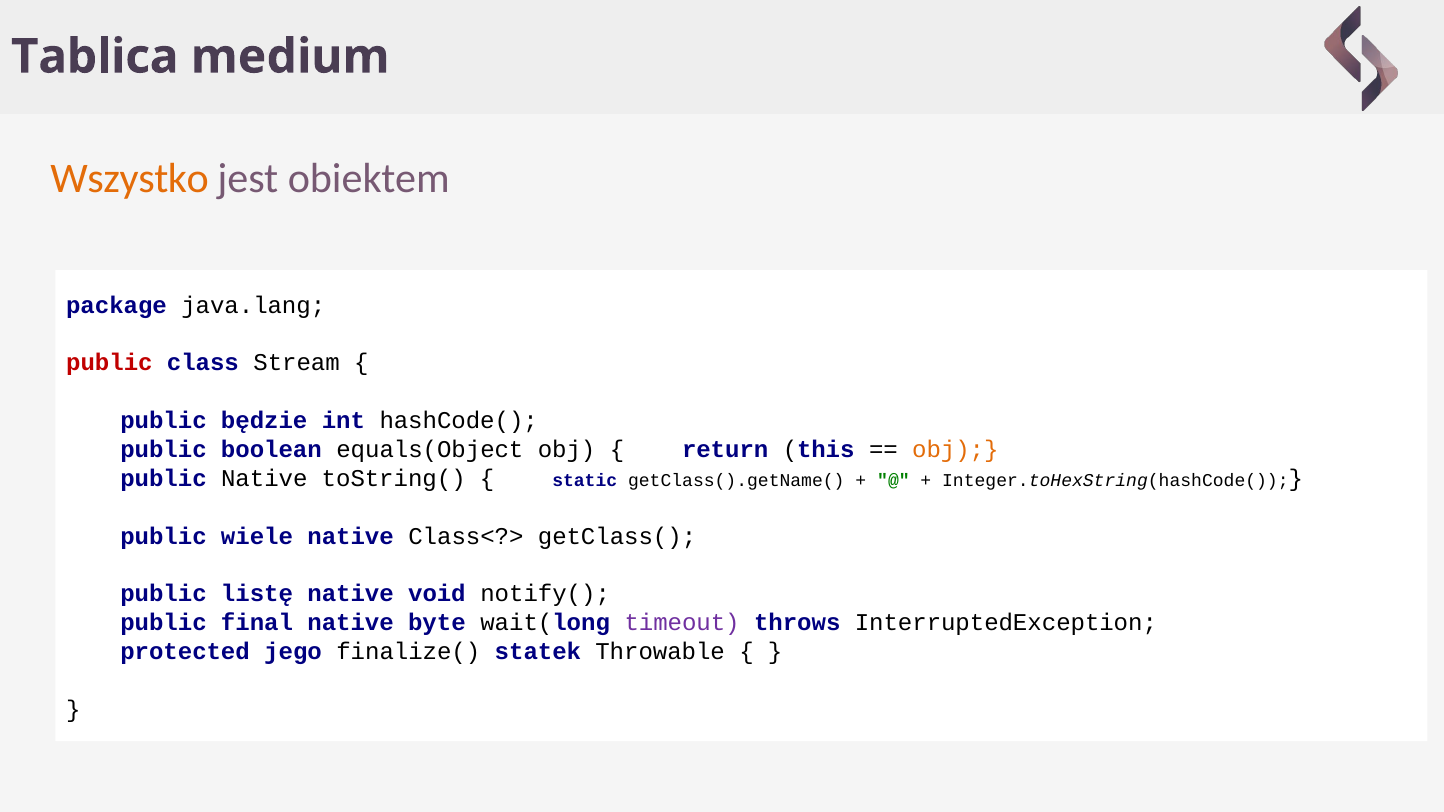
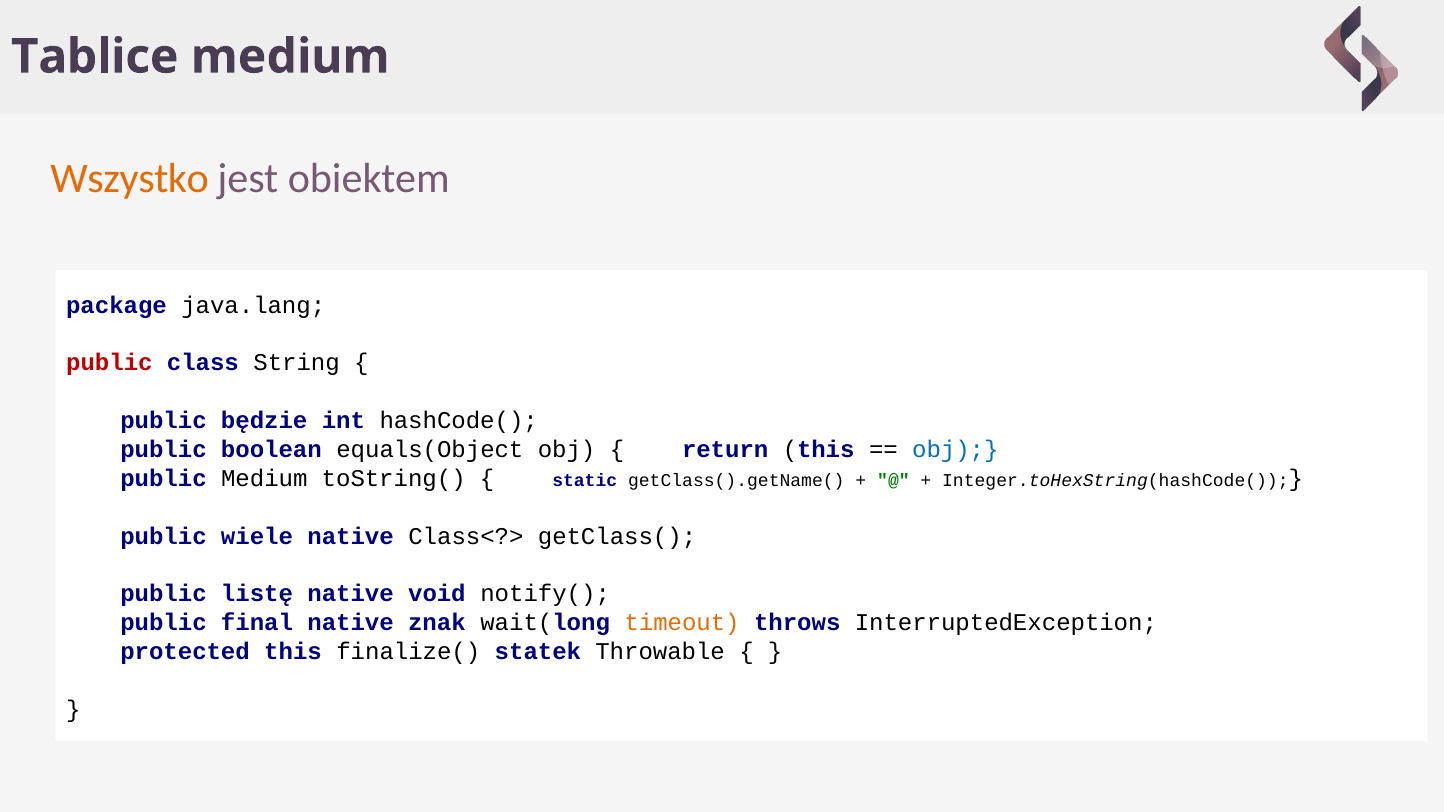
Tablica: Tablica -> Tablice (95, 57)
Stream: Stream -> String (297, 363)
obj colour: orange -> blue (955, 450)
public Native: Native -> Medium (264, 479)
byte: byte -> znak (437, 623)
timeout colour: purple -> orange (682, 623)
protected jego: jego -> this (293, 652)
